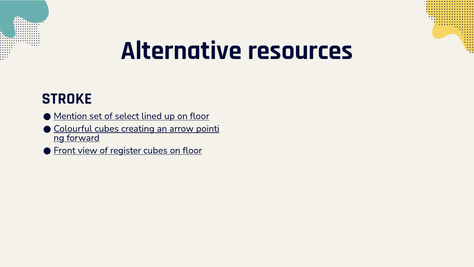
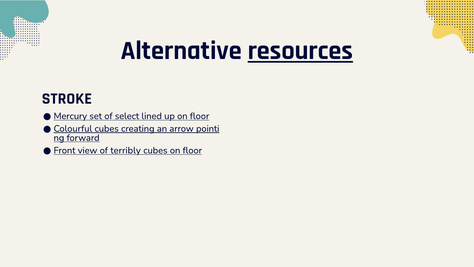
resources underline: none -> present (300, 50)
Mention: Mention -> Mercury (70, 116)
register: register -> terribly (126, 150)
